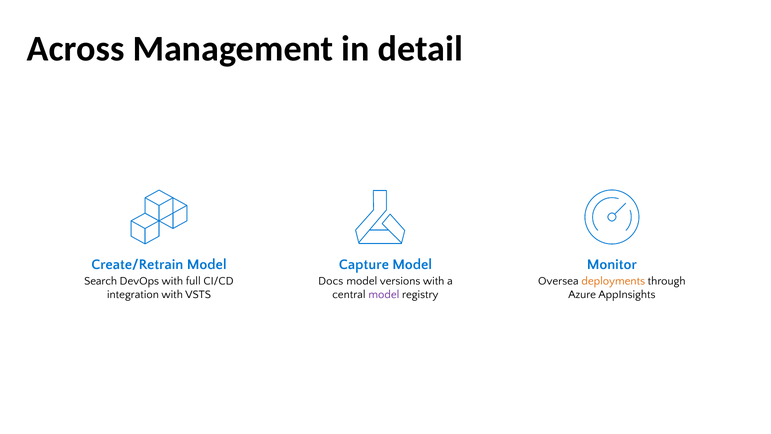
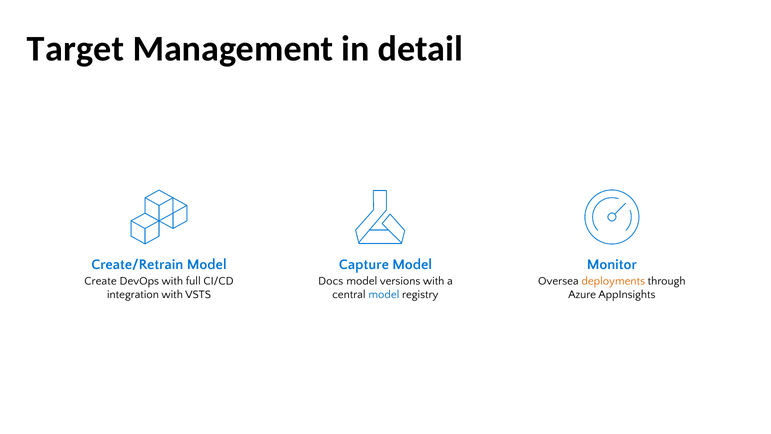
Across: Across -> Target (76, 49)
Search: Search -> Create (101, 281)
model colour: purple -> blue (384, 294)
